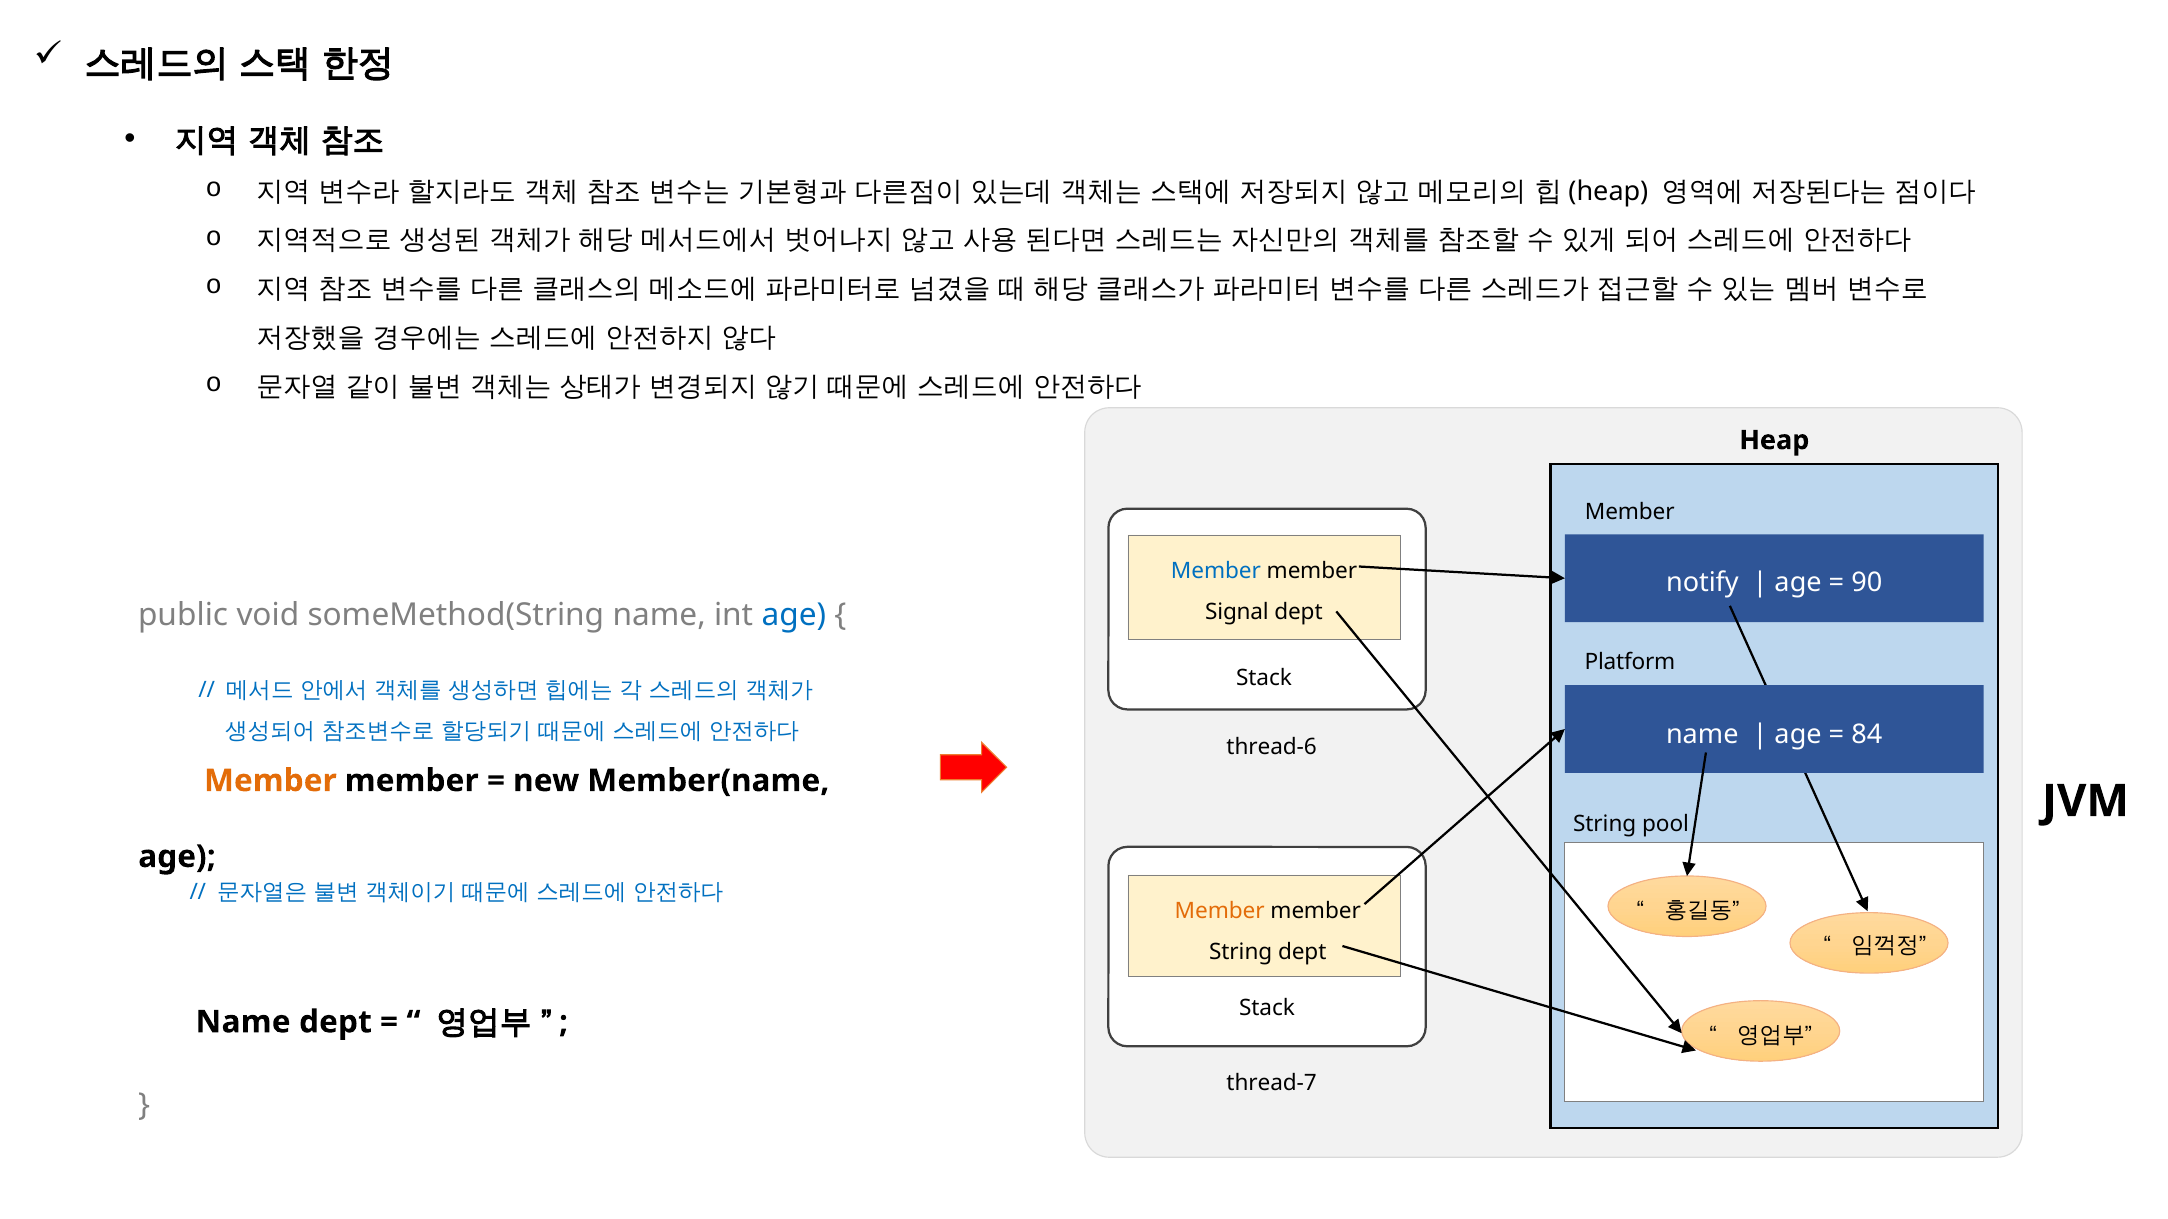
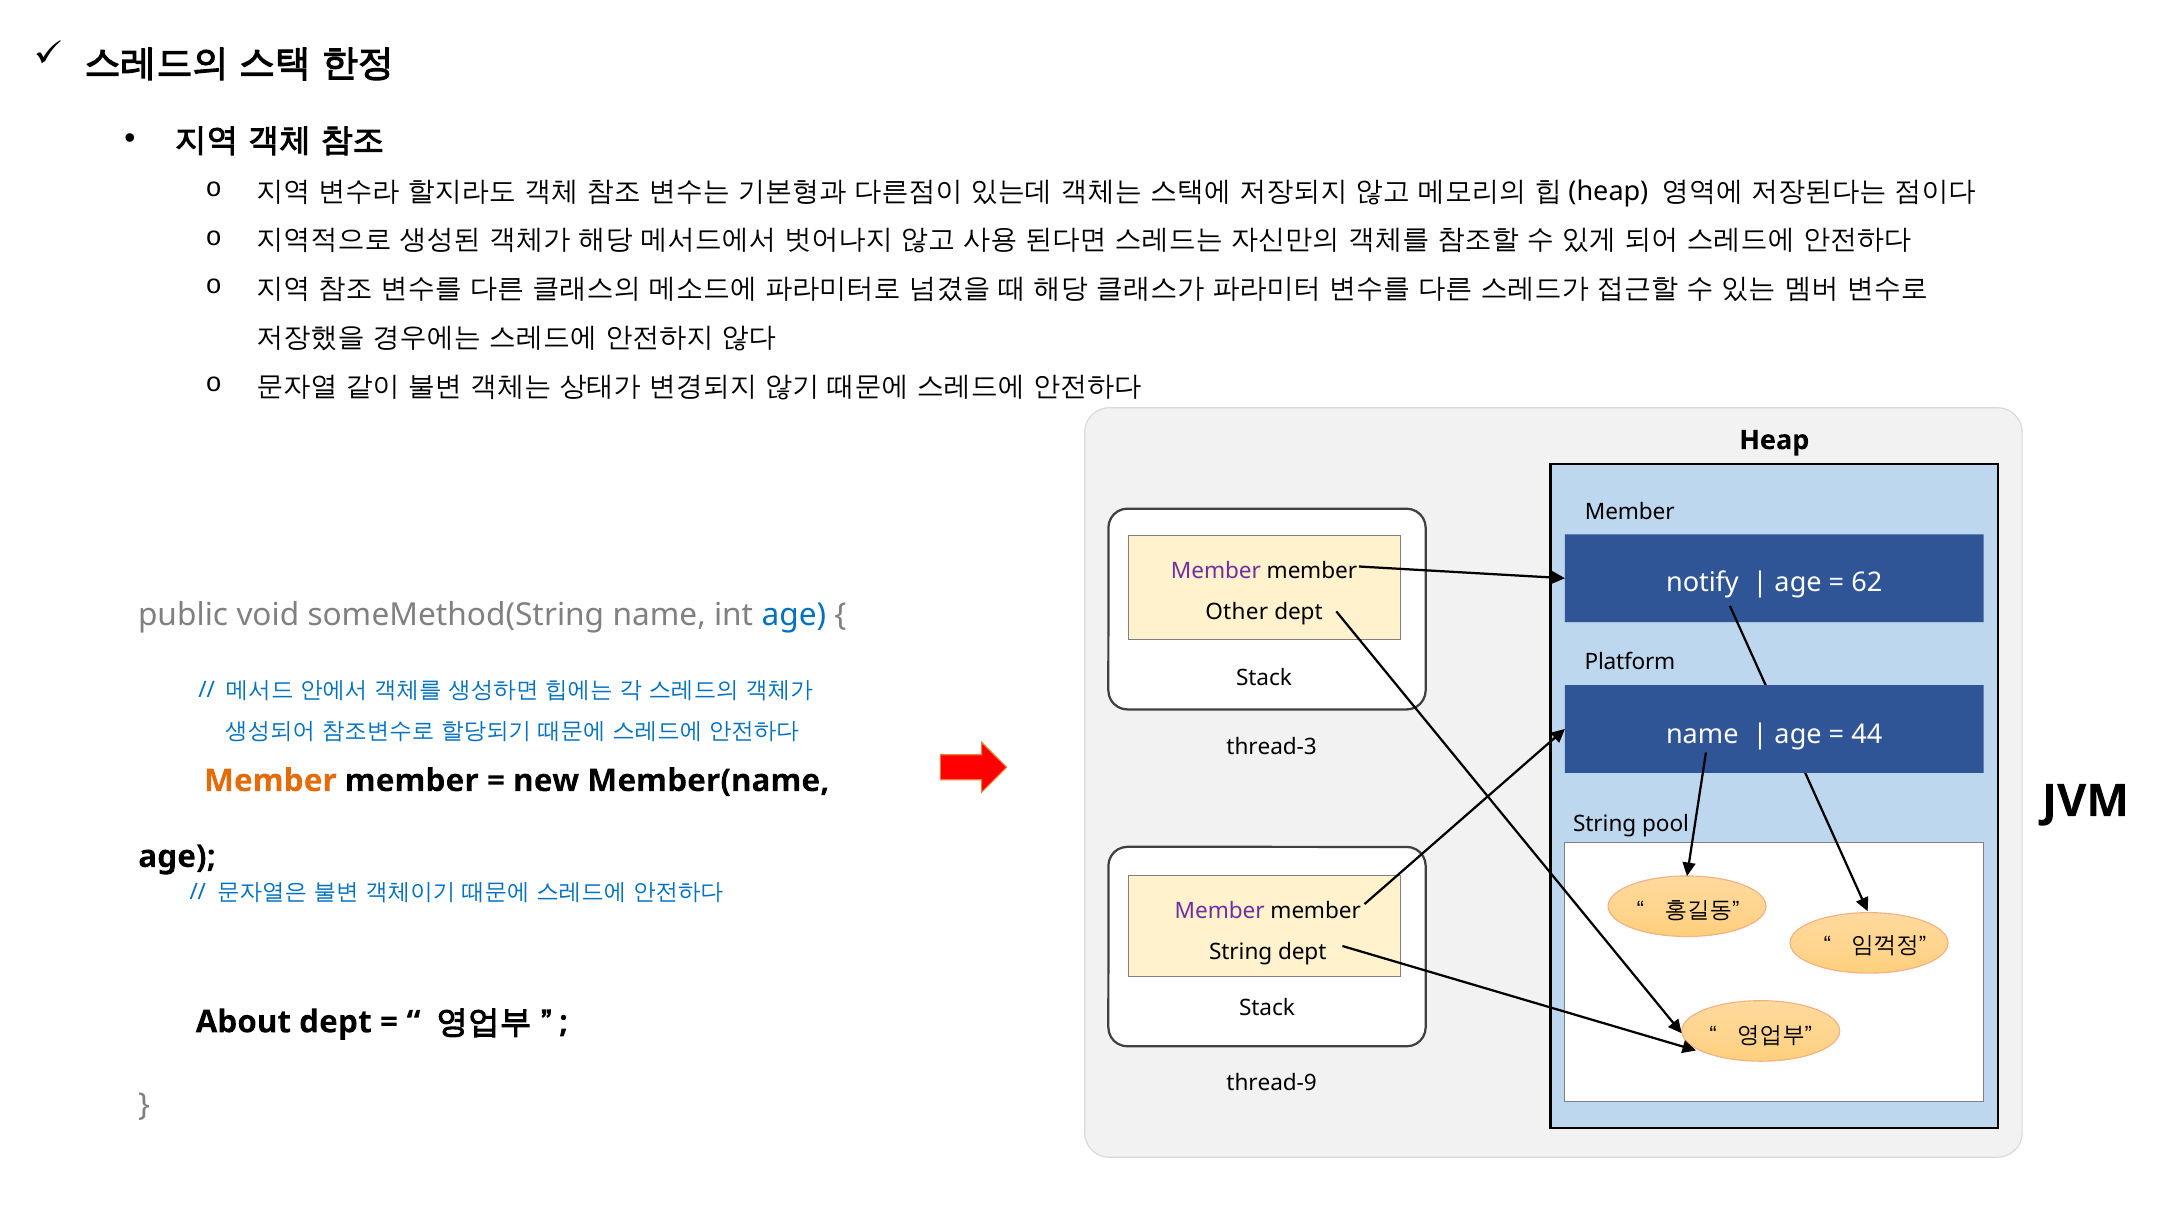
Member colour: blue -> purple (1216, 572)
90: 90 -> 62 (1867, 583)
Signal: Signal -> Other (1237, 612)
84: 84 -> 44 (1867, 735)
thread-6: thread-6 -> thread-3 (1272, 747)
Member colour: orange -> purple (1220, 912)
Name: Name -> About (243, 1022)
thread-7: thread-7 -> thread-9 (1272, 1084)
